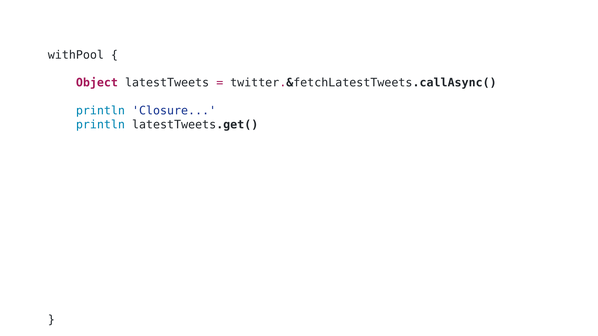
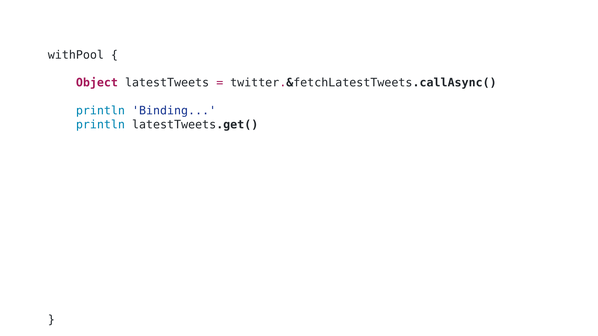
Closure: Closure -> Binding (174, 111)
